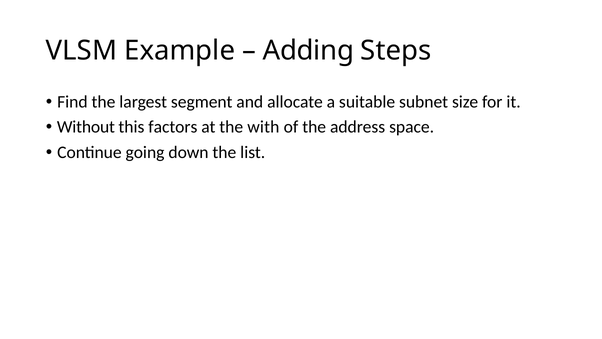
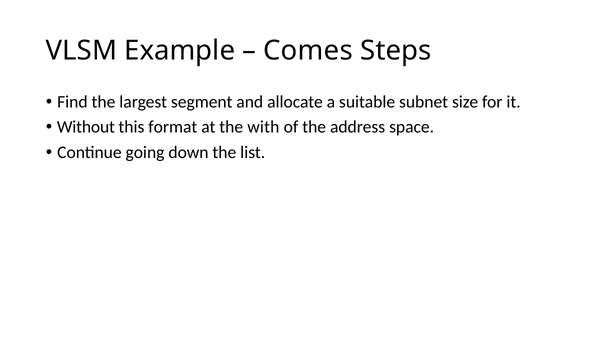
Adding: Adding -> Comes (308, 51)
factors: factors -> format (173, 127)
